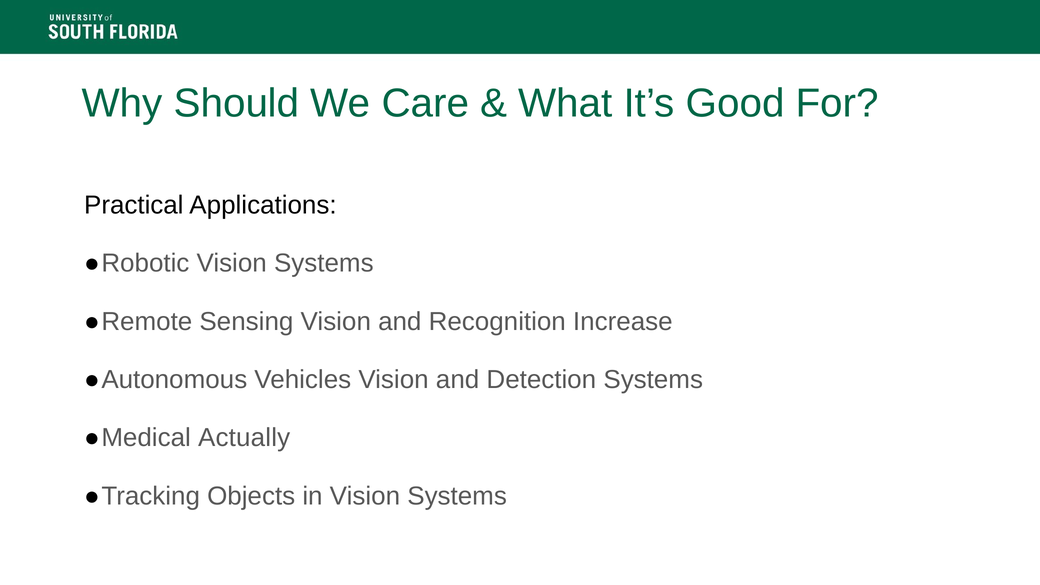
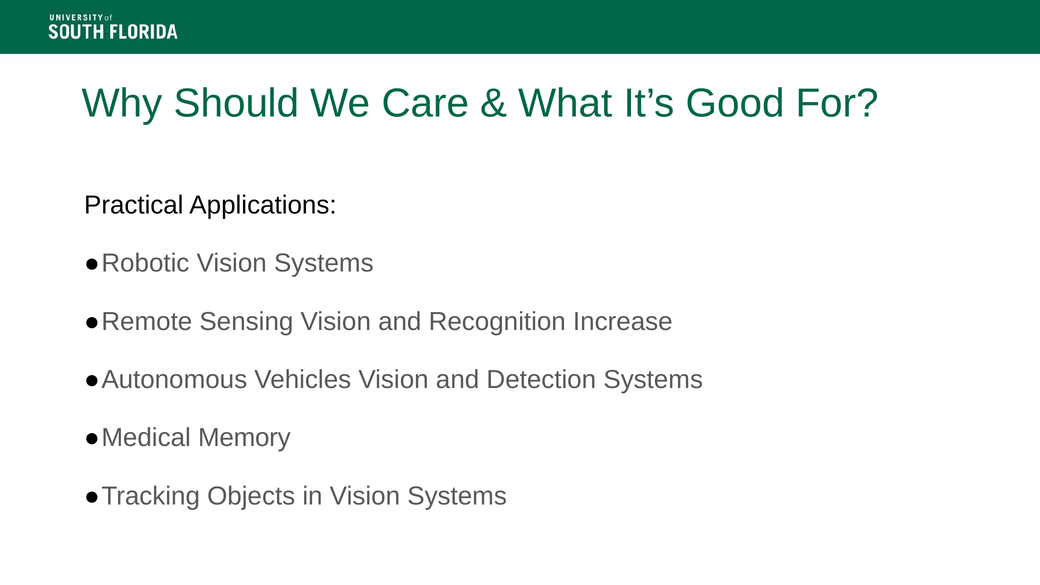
Actually: Actually -> Memory (244, 438)
